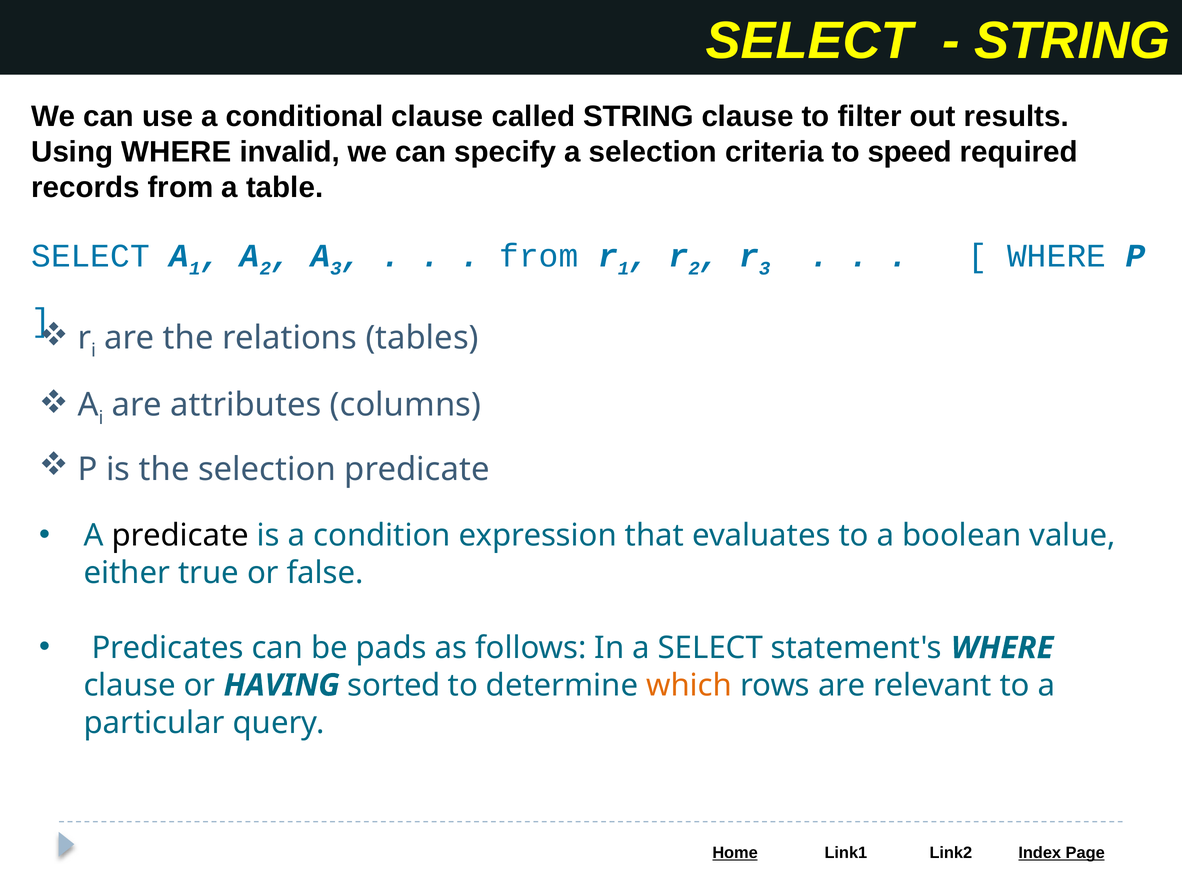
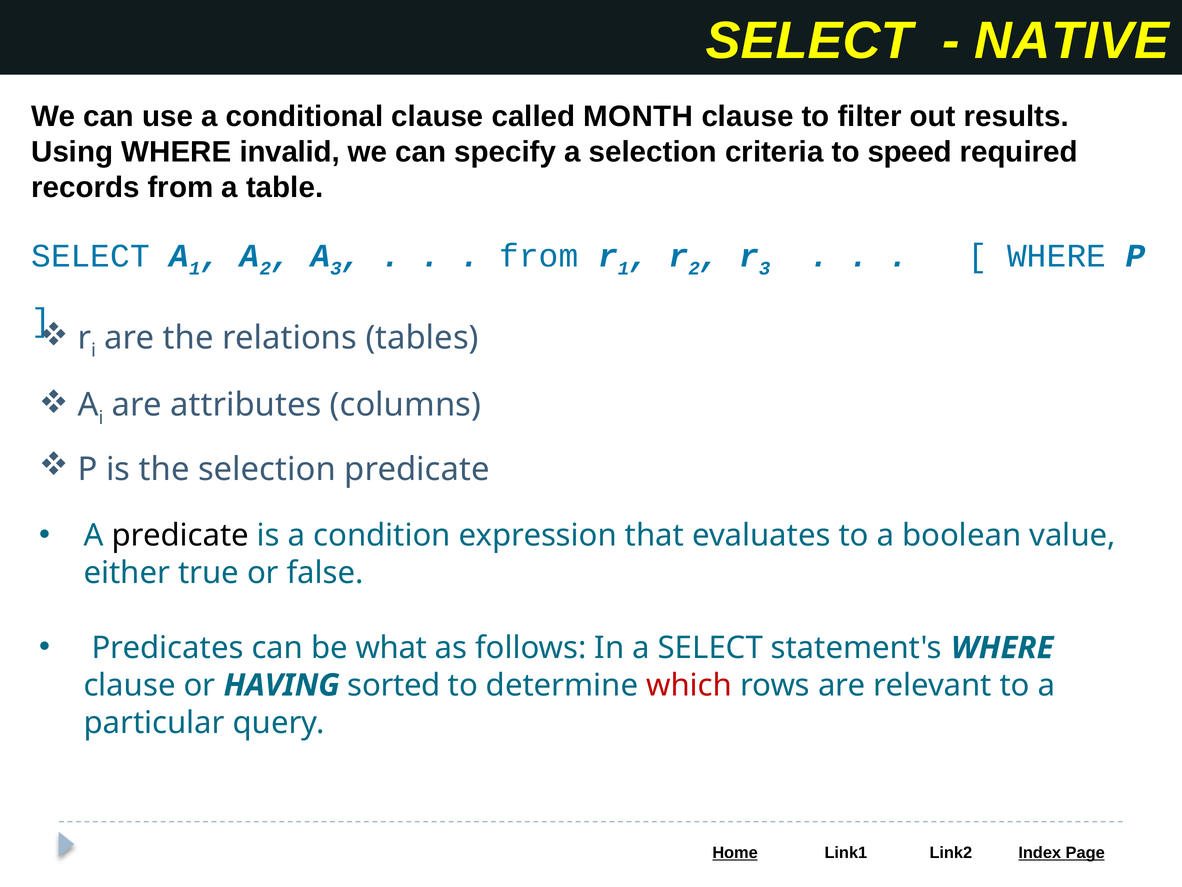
STRING: STRING -> NATIVE (1072, 41)
called STRING: STRING -> MONTH (638, 116)
pads: pads -> what (391, 647)
which colour: orange -> red (689, 685)
